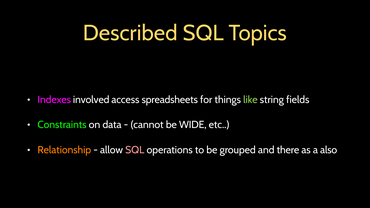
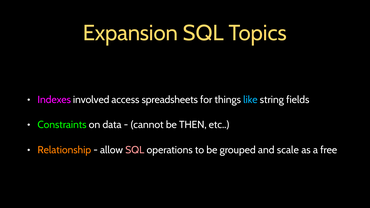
Described: Described -> Expansion (130, 33)
like colour: light green -> light blue (250, 100)
WIDE: WIDE -> THEN (193, 125)
there: there -> scale (288, 150)
also: also -> free (329, 150)
